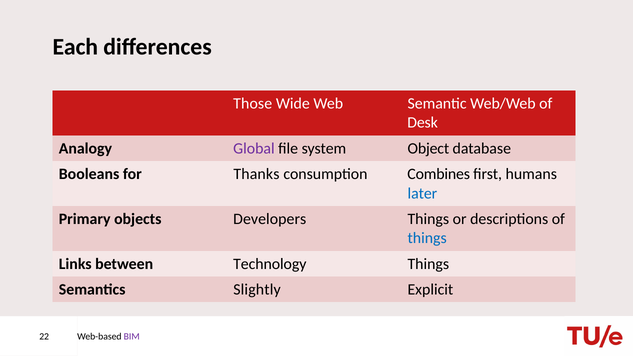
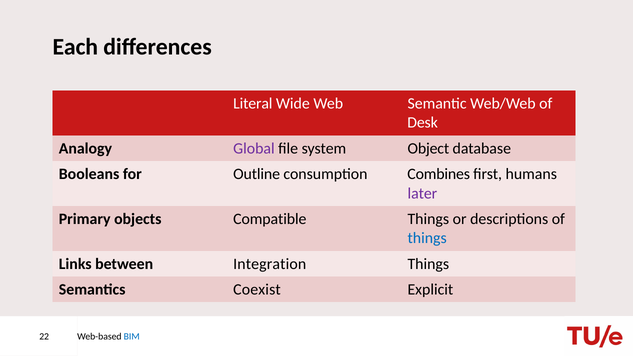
Those: Those -> Literal (253, 103)
Thanks: Thanks -> Outline (257, 174)
later colour: blue -> purple (422, 193)
Developers: Developers -> Compatible (270, 219)
Technology: Technology -> Integration (270, 264)
Slightly: Slightly -> Coexist (257, 290)
BIM colour: purple -> blue (132, 337)
